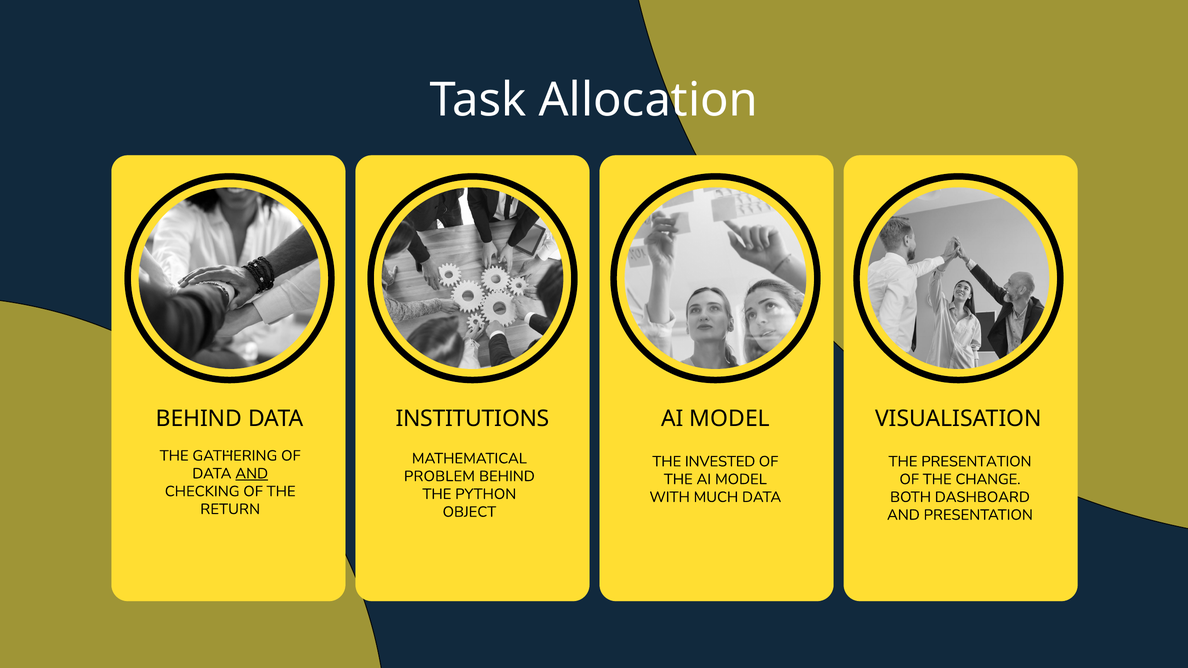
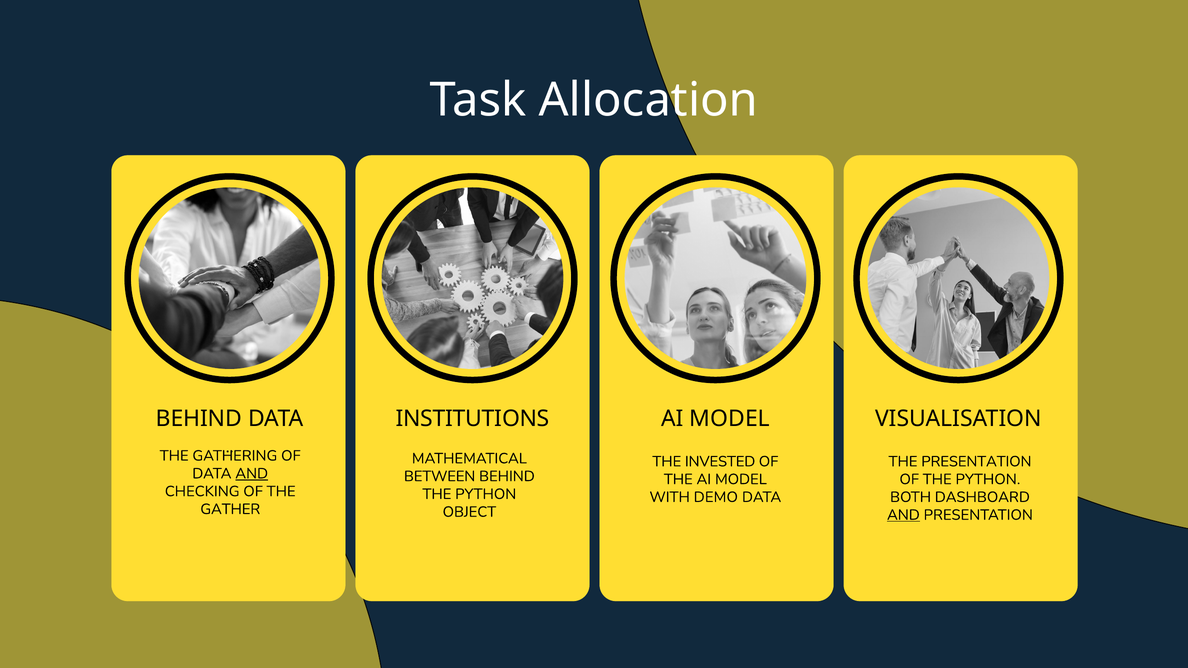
PROBLEM: PROBLEM -> BETWEEN (440, 476)
OF THE CHANGE: CHANGE -> PYTHON (988, 479)
MUCH: MUCH -> DEMO (716, 497)
RETURN: RETURN -> GATHER (230, 509)
AND underline: none -> present (903, 515)
